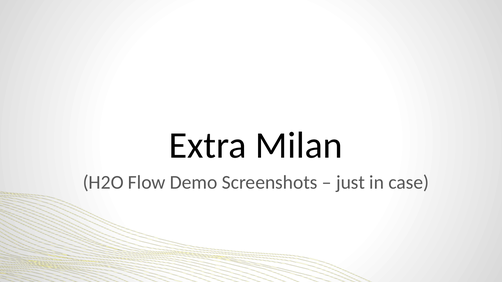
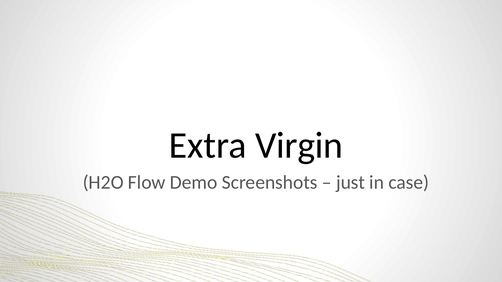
Milan: Milan -> Virgin (299, 146)
